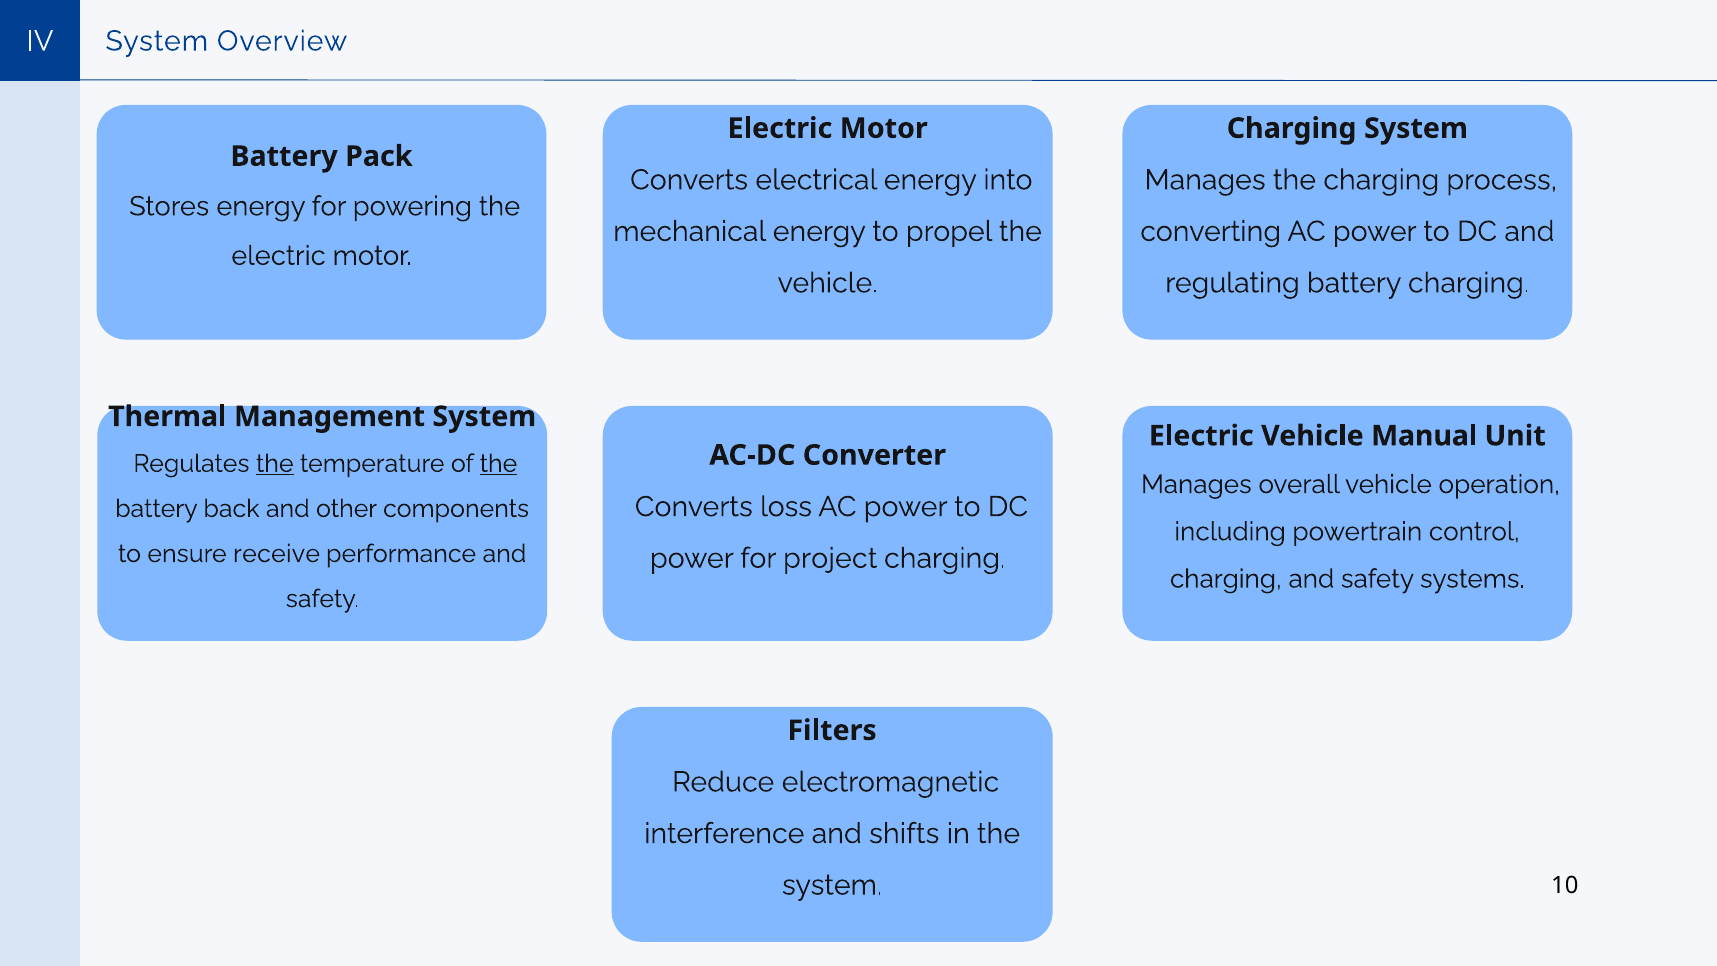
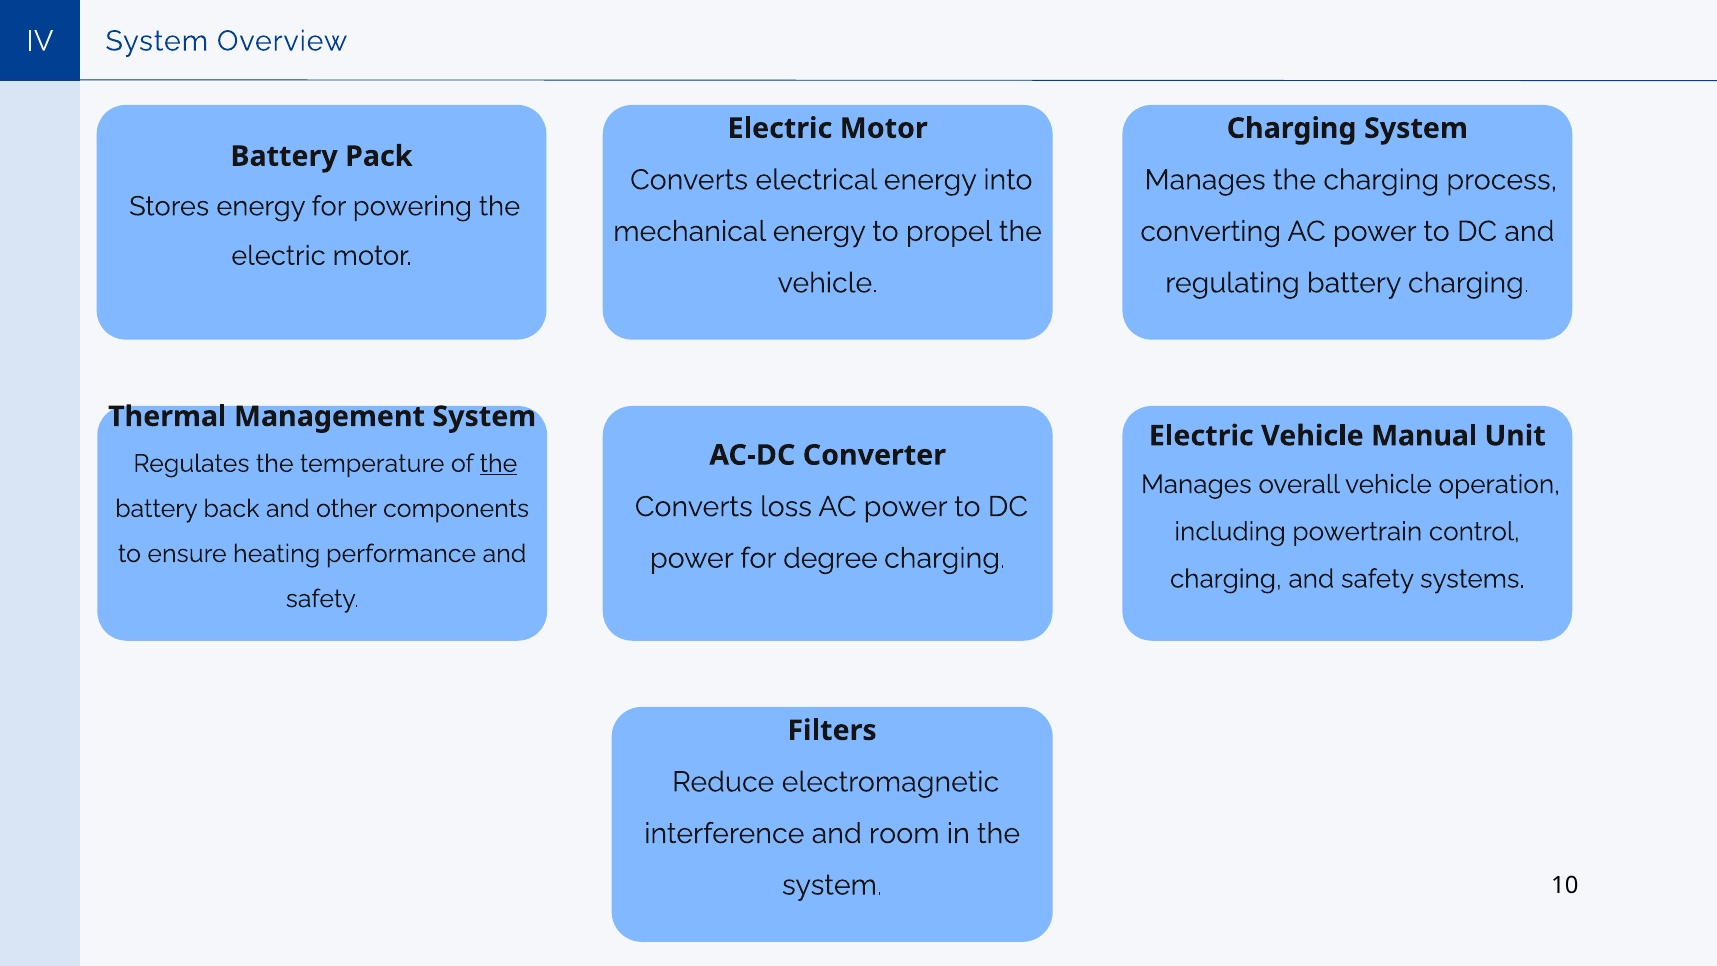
the underline: present -> none (275, 463)
receive: receive -> heating (277, 554)
project: project -> degree (830, 558)
shifts: shifts -> room (904, 833)
